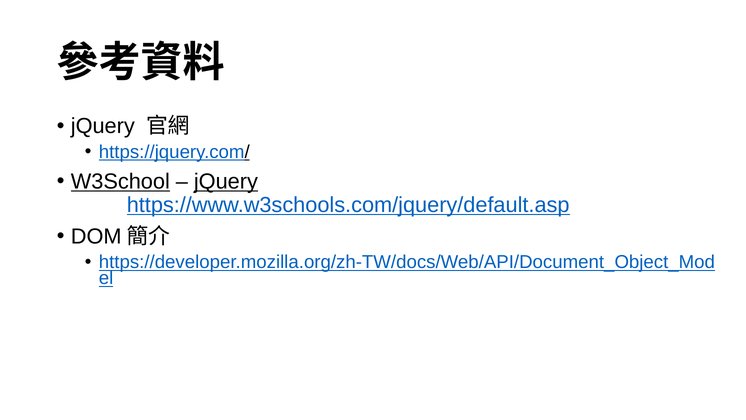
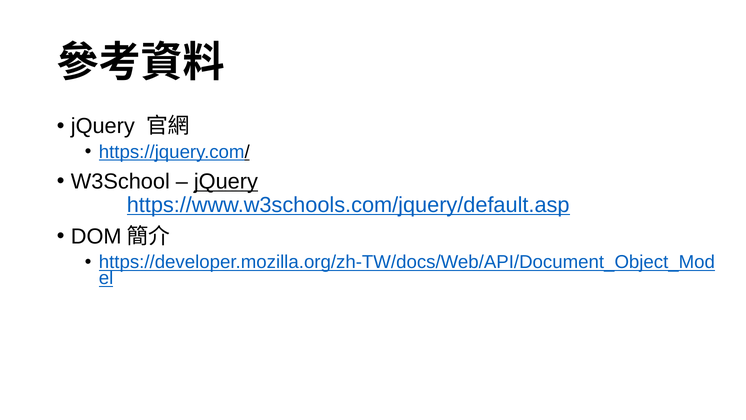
W3School underline: present -> none (120, 181)
